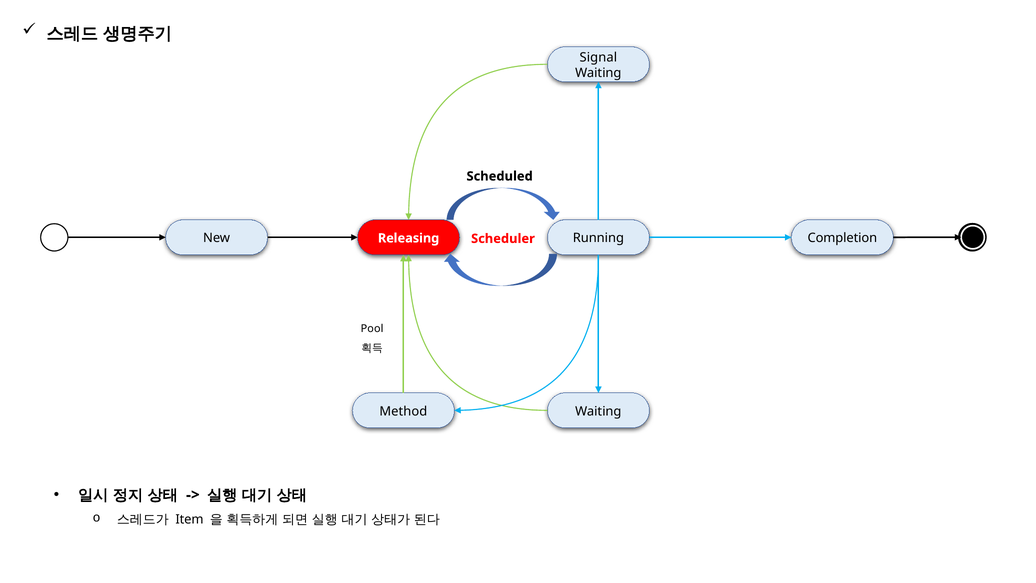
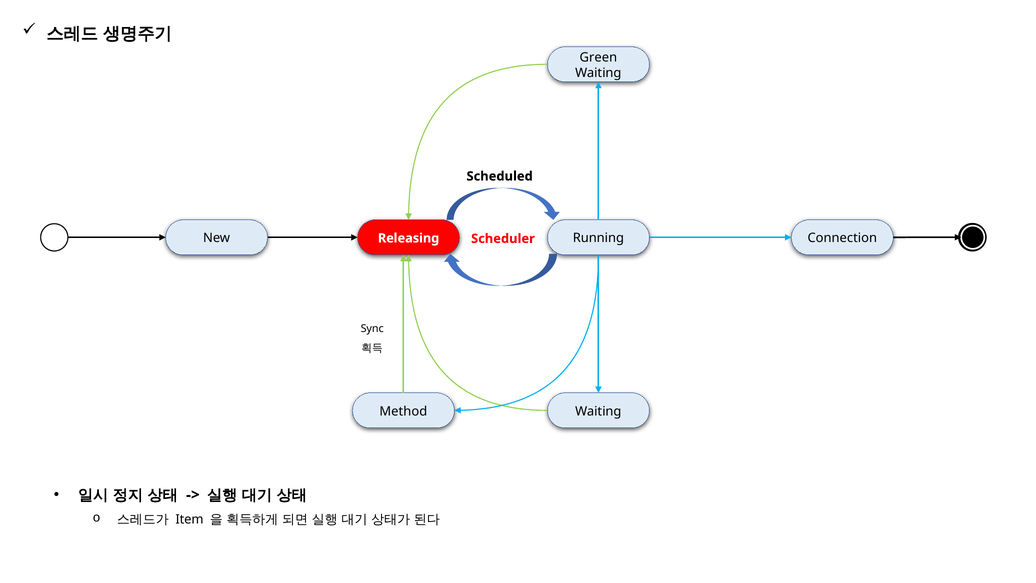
Signal: Signal -> Green (598, 57)
Completion: Completion -> Connection (842, 238)
Pool: Pool -> Sync (372, 328)
